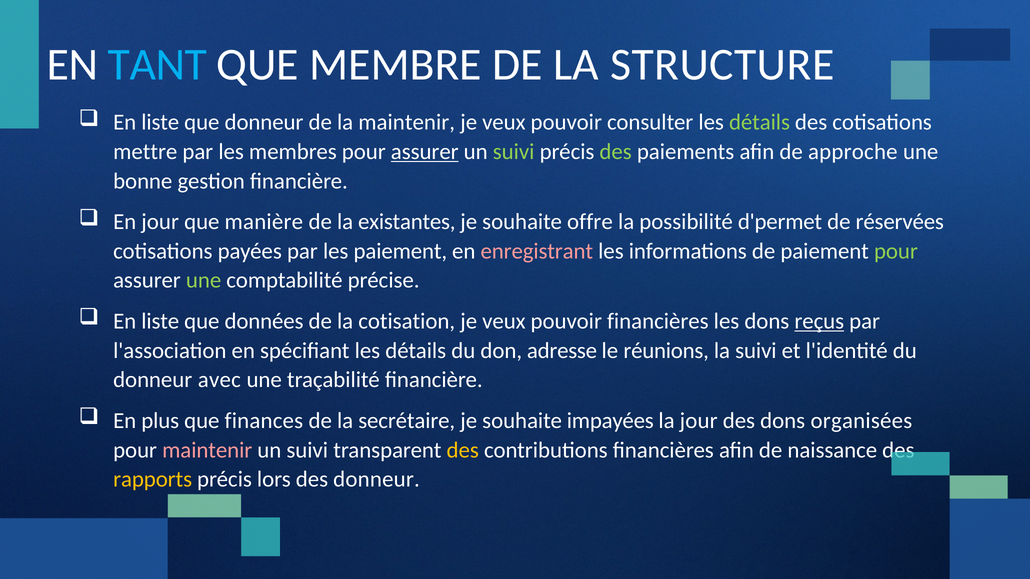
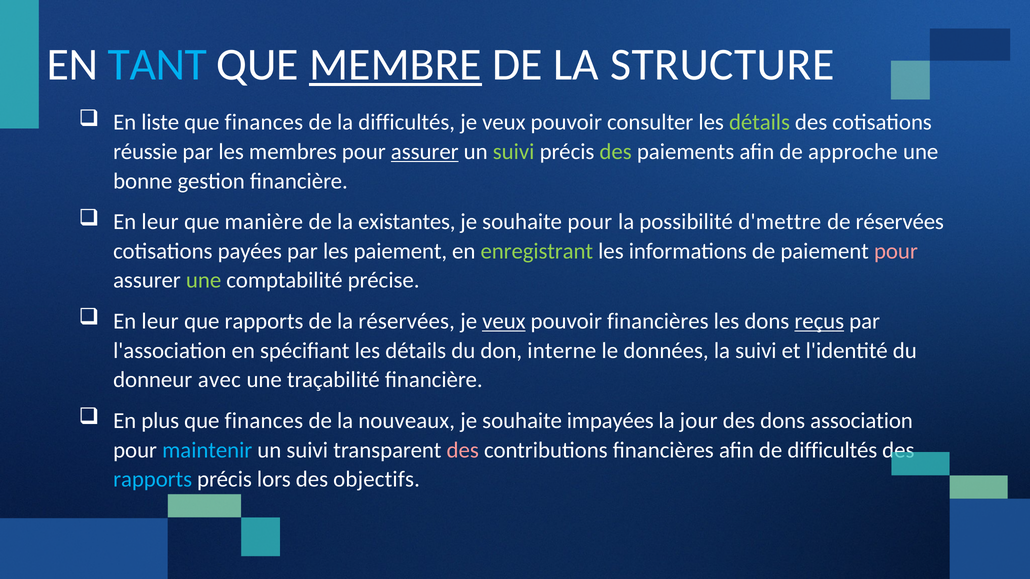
MEMBRE underline: none -> present (395, 65)
donneur: donneur -> finances (264, 122)
la maintenir: maintenir -> difficultés (407, 122)
mettre: mettre -> réussie (145, 152)
jour: jour -> leur (160, 222)
souhaite offre: offre -> pour (590, 222)
d'permet: d'permet -> d'mettre (780, 222)
enregistrant colour: pink -> light green (537, 251)
pour colour: light green -> pink (896, 251)
liste: liste -> leur (160, 321)
que données: données -> rapports (264, 321)
la cotisation: cotisation -> réservées (407, 321)
veux underline: none -> present (504, 321)
adresse: adresse -> interne (562, 351)
réunions: réunions -> données (666, 351)
secrétaire: secrétaire -> nouveaux (407, 421)
organisées: organisées -> association (862, 421)
maintenir colour: pink -> light blue (207, 450)
des colour: yellow -> pink (463, 450)
de naissance: naissance -> difficultés (832, 450)
rapports colour: yellow -> light blue (153, 480)
des donneur: donneur -> objectifs (377, 480)
